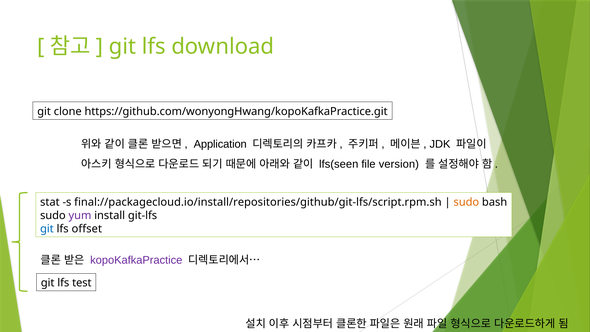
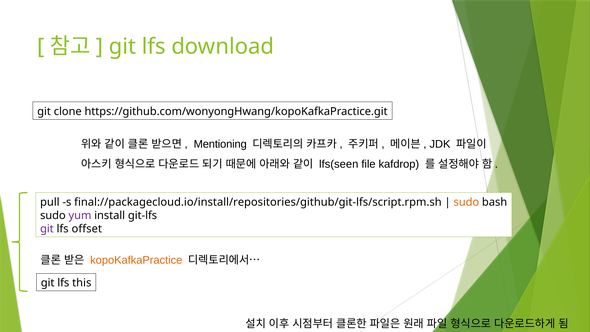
Application: Application -> Mentioning (220, 144)
version: version -> kafdrop (399, 164)
stat: stat -> pull (50, 202)
git colour: blue -> purple (47, 229)
kopoKafkaPractice colour: purple -> orange (136, 260)
test: test -> this (82, 283)
